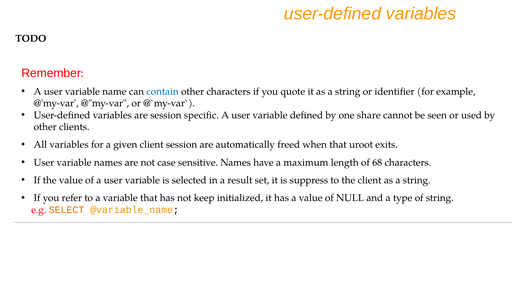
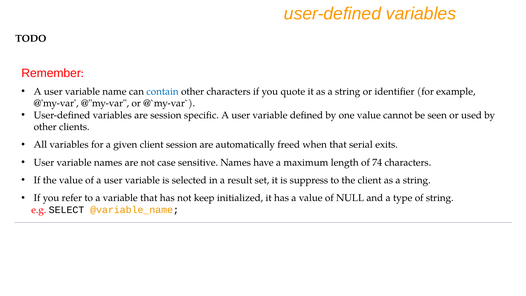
one share: share -> value (369, 115)
uroot: uroot -> serial (361, 145)
68: 68 -> 74 (377, 162)
SELECT colour: orange -> black (67, 210)
